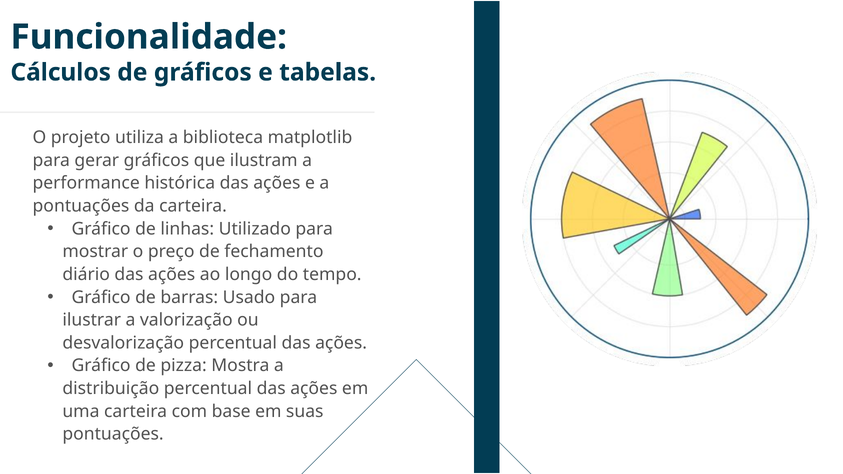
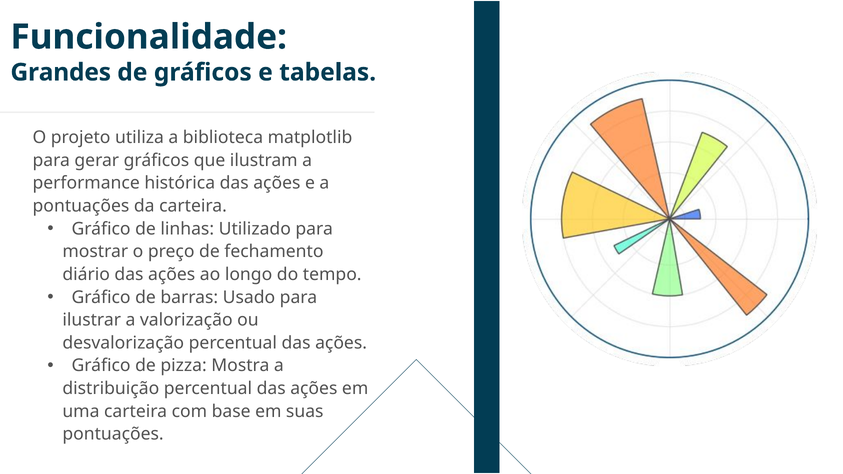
Cálculos: Cálculos -> Grandes (61, 72)
